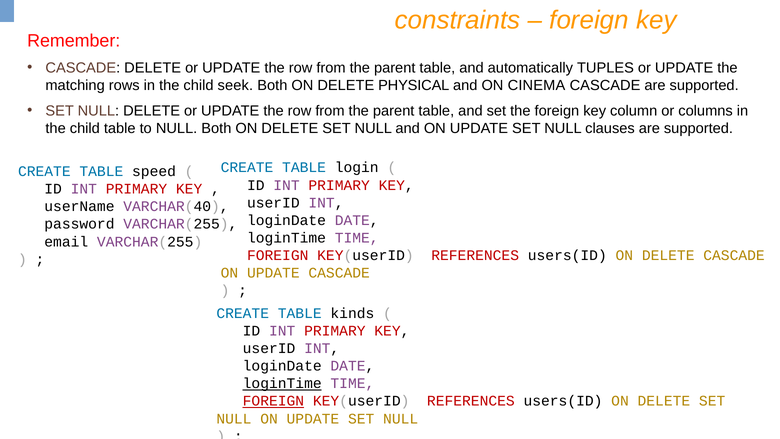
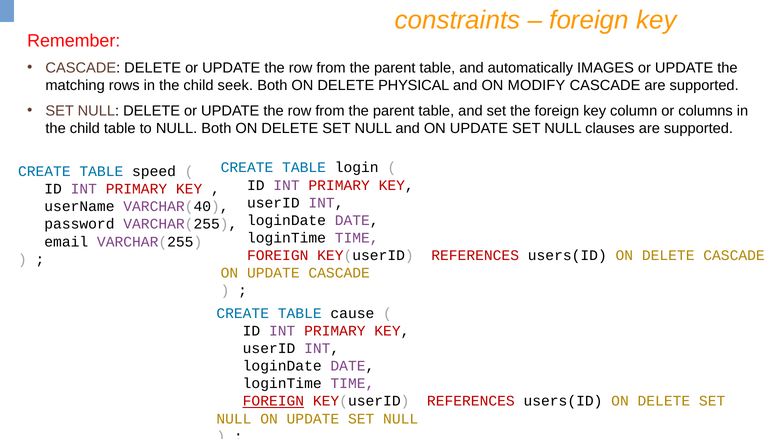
TUPLES: TUPLES -> IMAGES (605, 68)
CINEMA: CINEMA -> MODIFY (536, 85)
kinds: kinds -> cause (352, 313)
loginTime underline: present -> none (282, 383)
